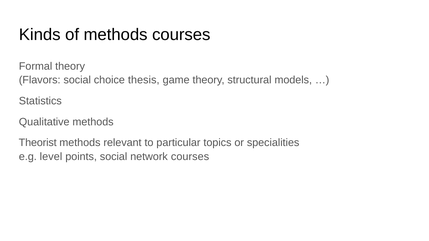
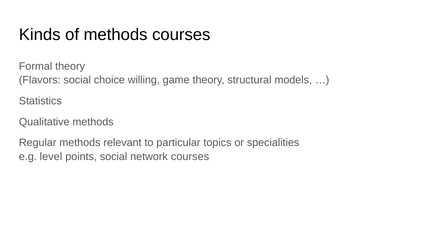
thesis: thesis -> willing (144, 80)
Theorist: Theorist -> Regular (38, 143)
